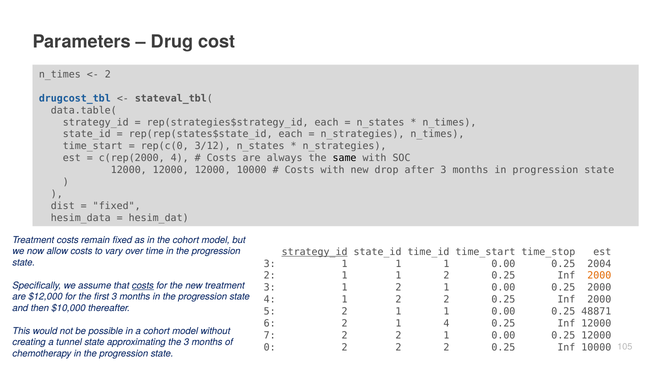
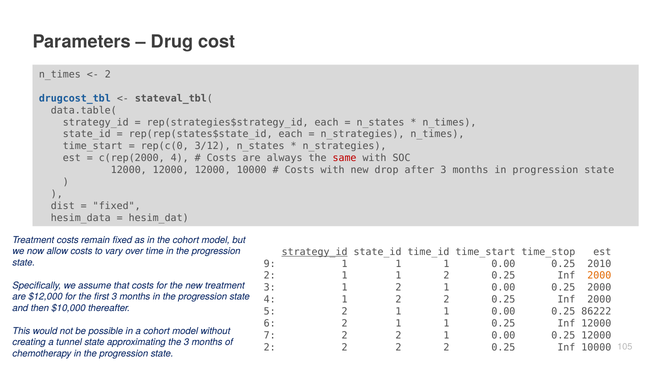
same colour: black -> red (345, 158)
3: 3 -> 9 (270, 263)
2004: 2004 -> 2010 (599, 263)
costs underline: present -> none (143, 285)
48871: 48871 -> 86222 (596, 311)
6 2 1 4: 4 -> 1 (446, 323)
0: 0 -> 2 (270, 347)
